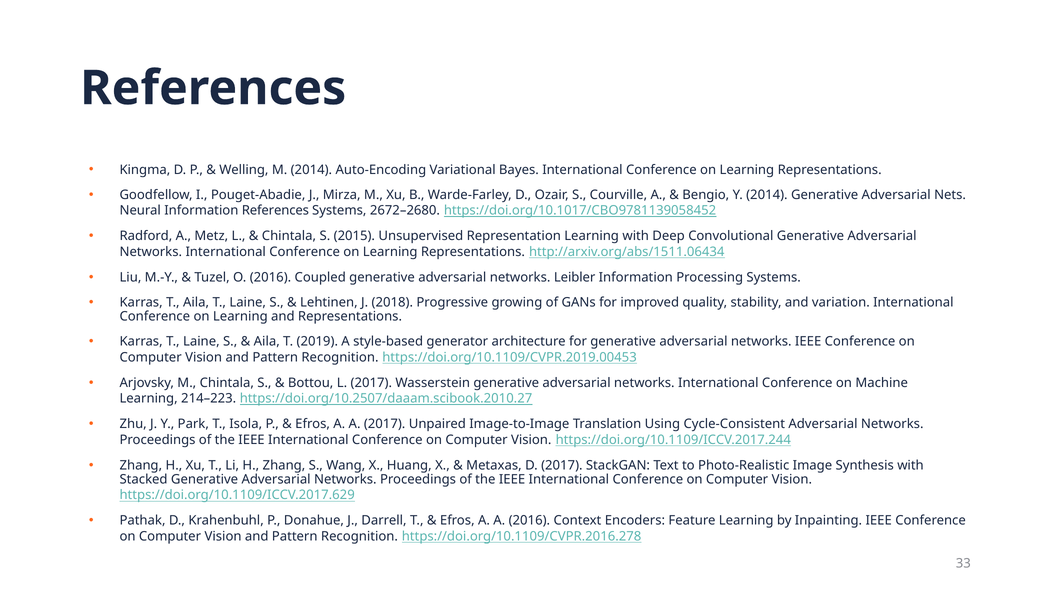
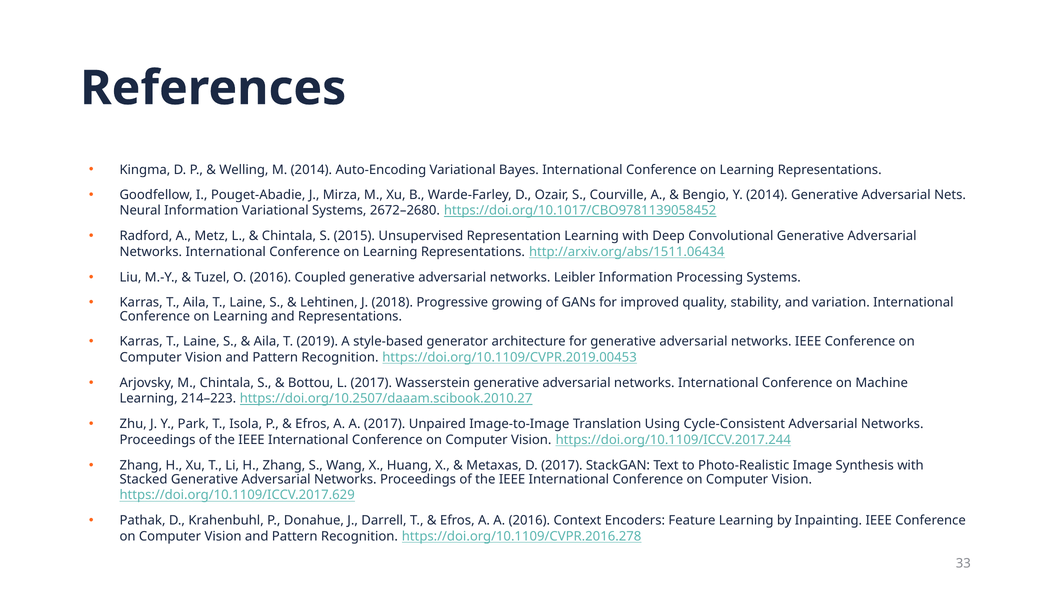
Information References: References -> Variational (275, 211)
